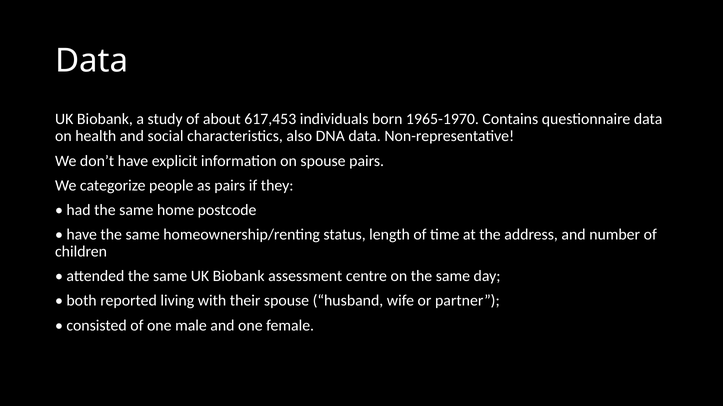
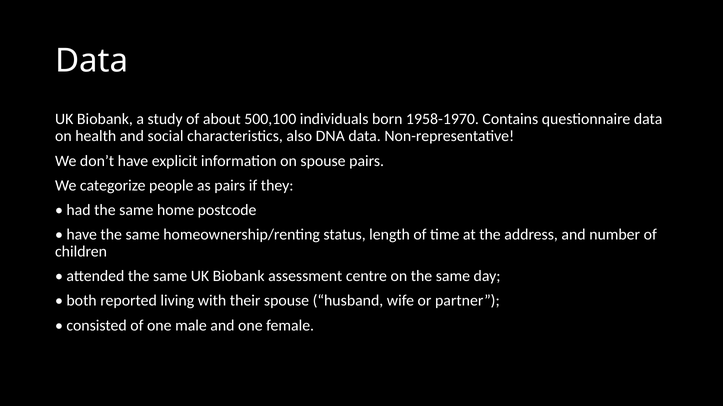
617,453: 617,453 -> 500,100 (270, 119)
1965-1970: 1965-1970 -> 1958-1970 (442, 119)
